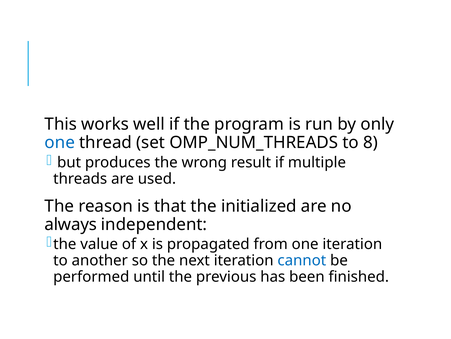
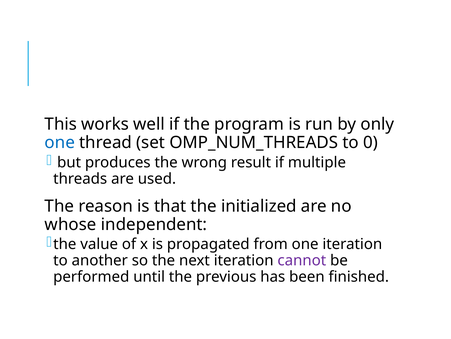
8: 8 -> 0 (371, 142)
always: always -> whose (71, 224)
cannot colour: blue -> purple (302, 260)
